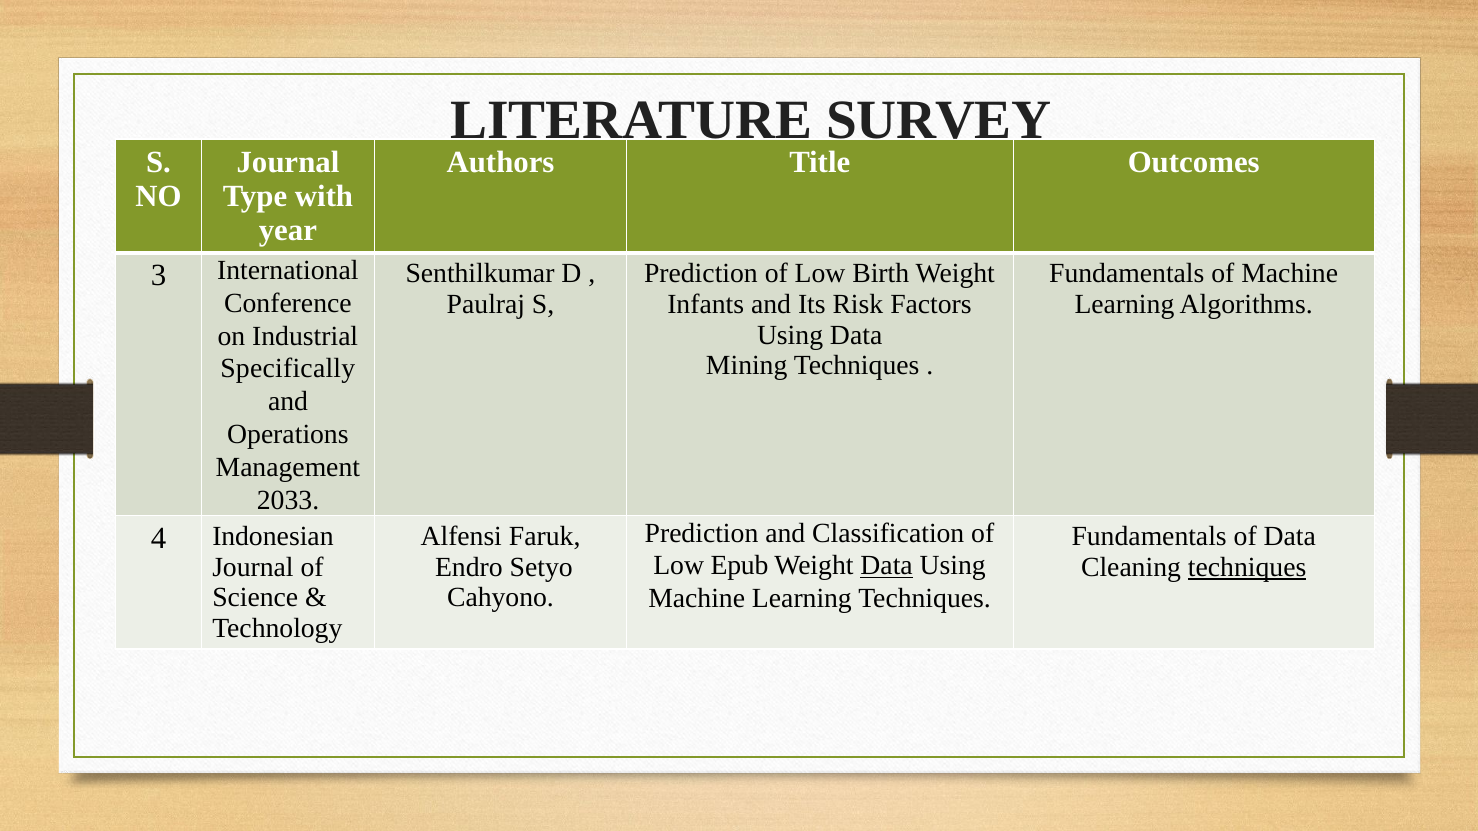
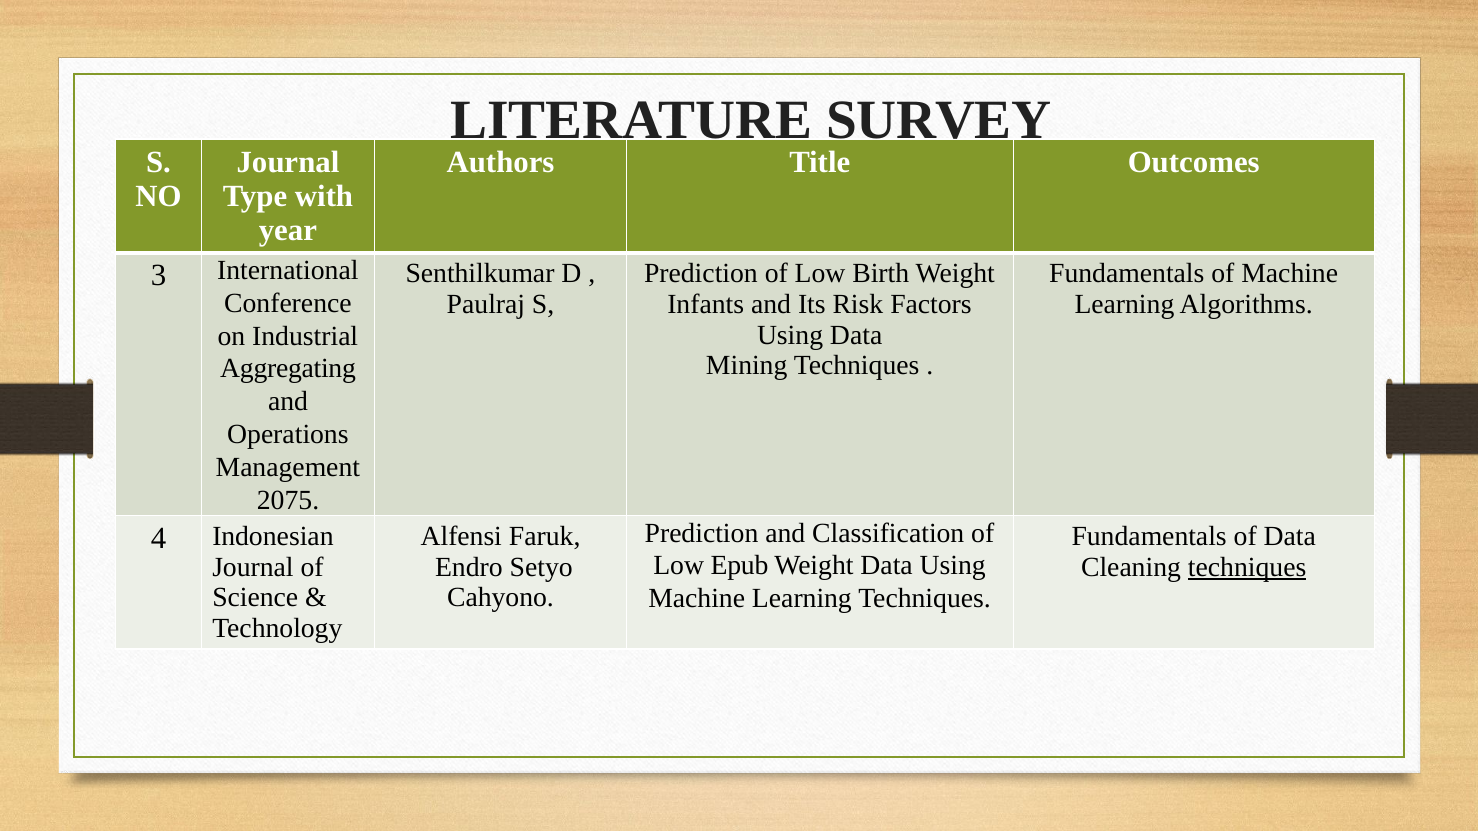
Specifically: Specifically -> Aggregating (288, 369)
2033: 2033 -> 2075 (288, 500)
Data underline: present -> none (887, 566)
